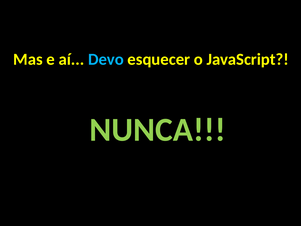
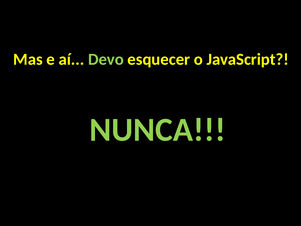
Devo colour: light blue -> light green (106, 59)
